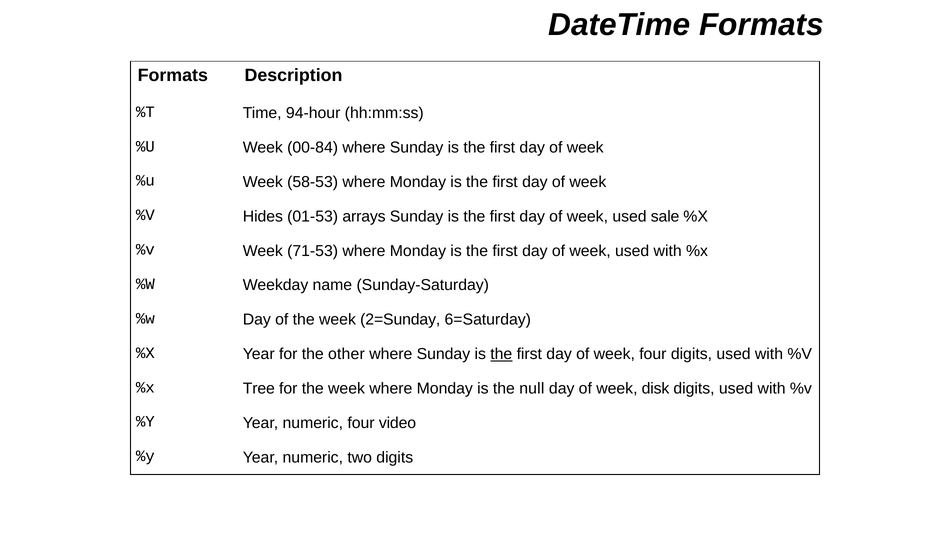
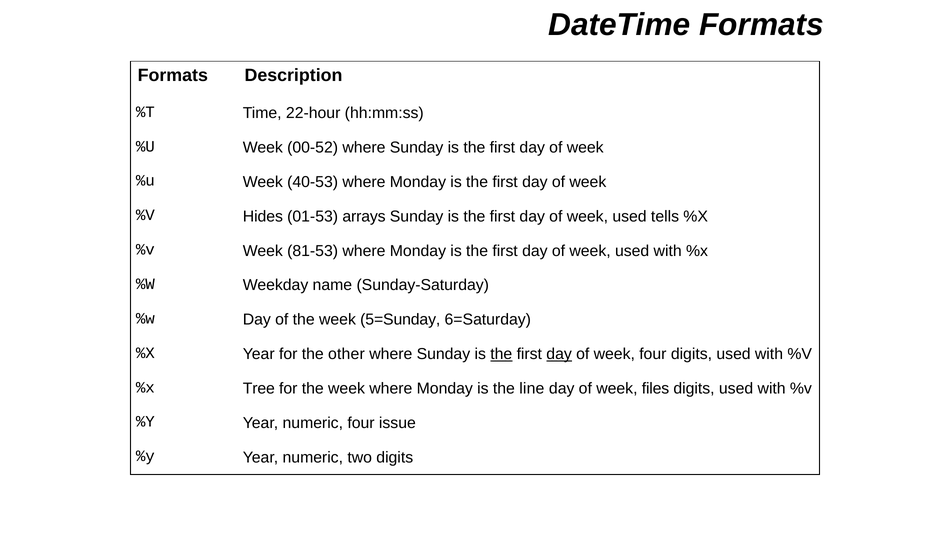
94-hour: 94-hour -> 22-hour (313, 113)
00-84: 00-84 -> 00-52 (313, 148)
58-53: 58-53 -> 40-53 (313, 182)
sale: sale -> tells (665, 217)
71-53: 71-53 -> 81-53 (313, 251)
2=Sunday: 2=Sunday -> 5=Sunday (400, 320)
day underline: none -> present (559, 354)
null: null -> line (532, 389)
disk: disk -> files (656, 389)
video: video -> issue (397, 423)
